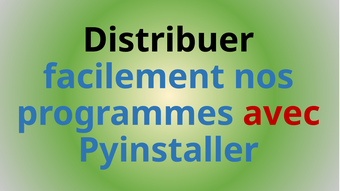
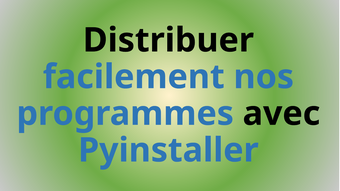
avec colour: red -> black (281, 114)
